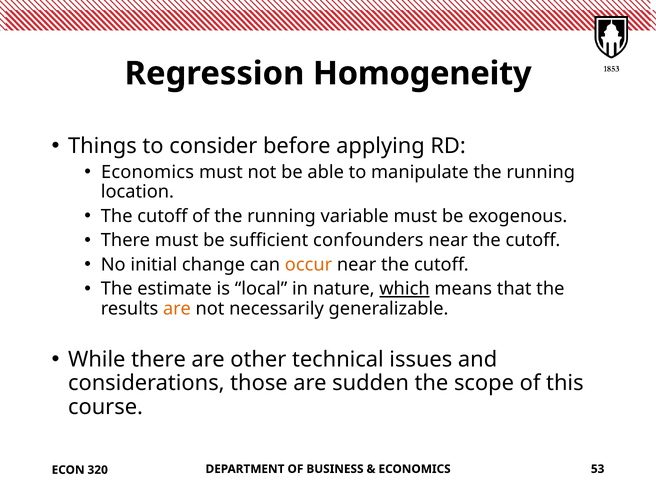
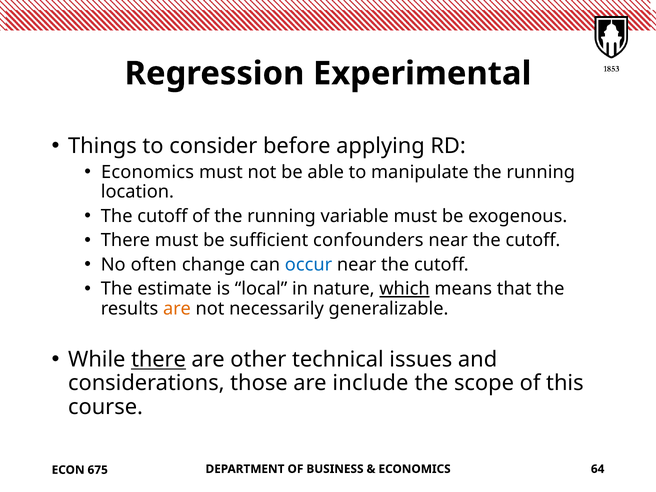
Homogeneity: Homogeneity -> Experimental (422, 74)
initial: initial -> often (154, 265)
occur colour: orange -> blue (309, 265)
there underline: none -> present (159, 360)
sudden: sudden -> include (370, 383)
53: 53 -> 64 (598, 469)
320: 320 -> 675 (98, 470)
